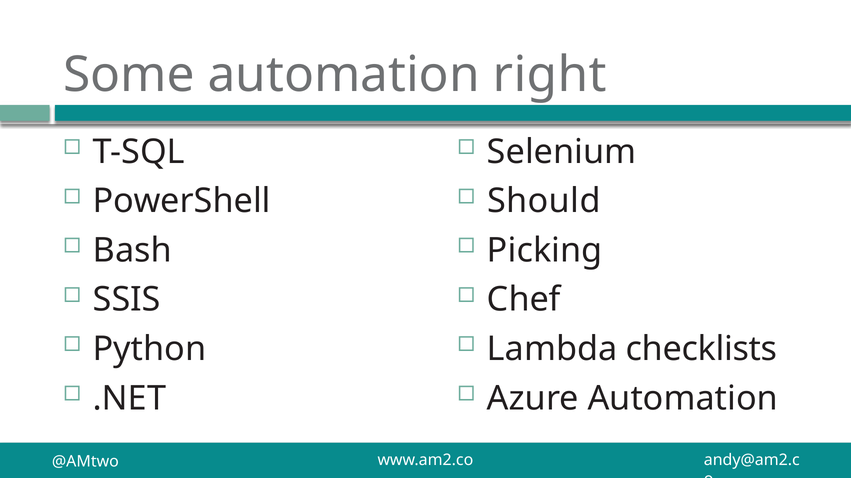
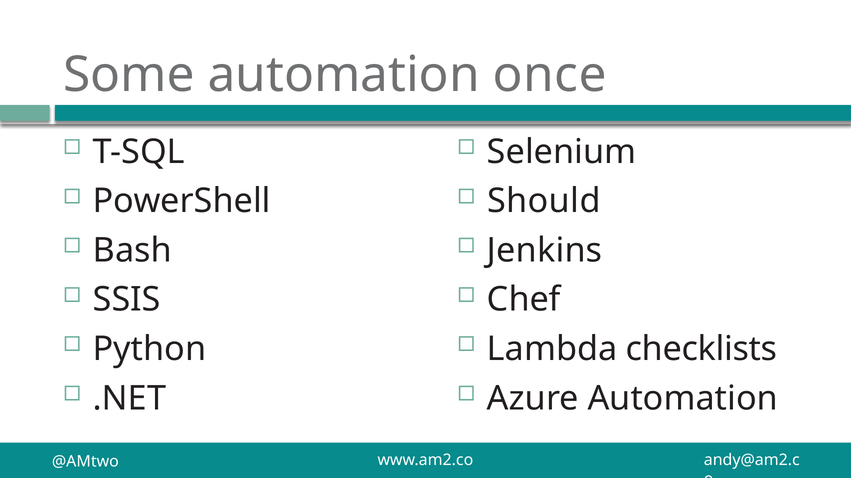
right: right -> once (550, 75)
Picking: Picking -> Jenkins (545, 251)
